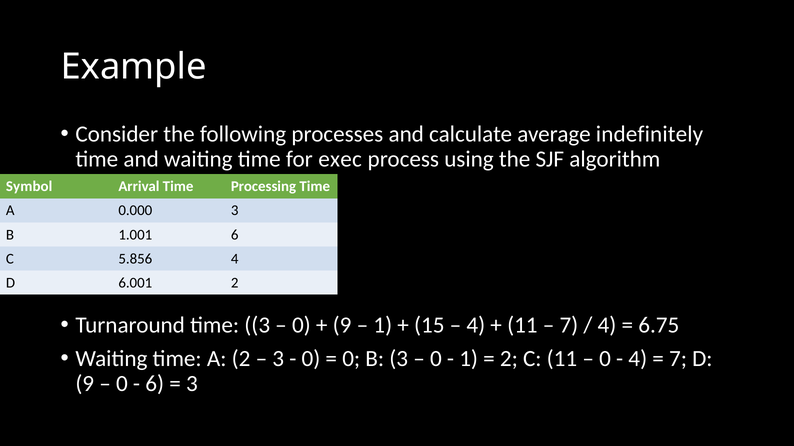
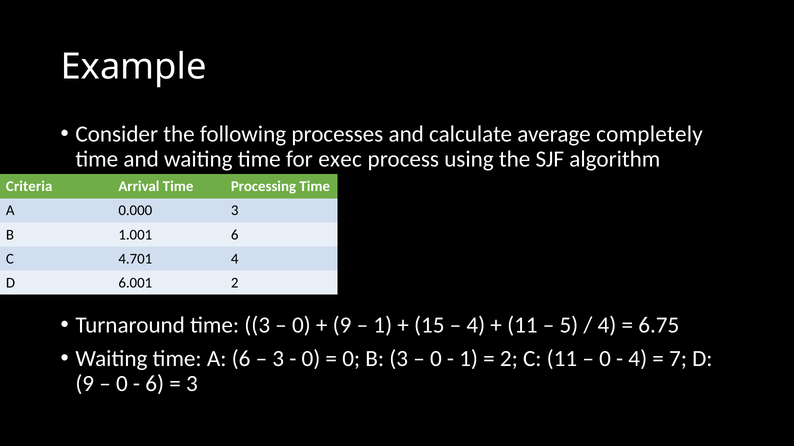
indefinitely: indefinitely -> completely (649, 134)
Symbol: Symbol -> Criteria (29, 187)
5.856: 5.856 -> 4.701 (135, 259)
7: 7 -> 5 (569, 326)
A 2: 2 -> 6 (241, 359)
